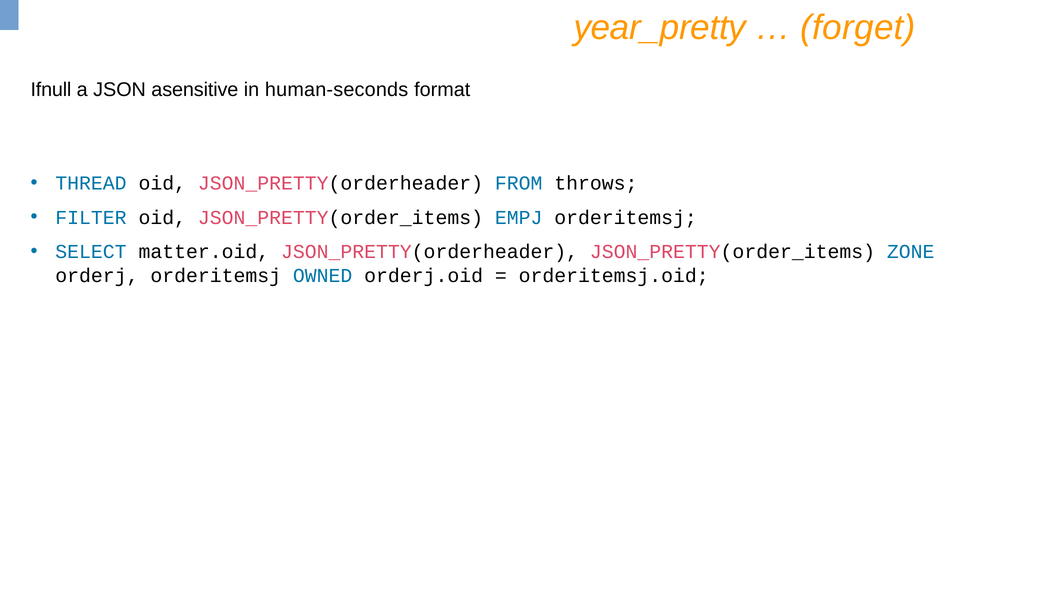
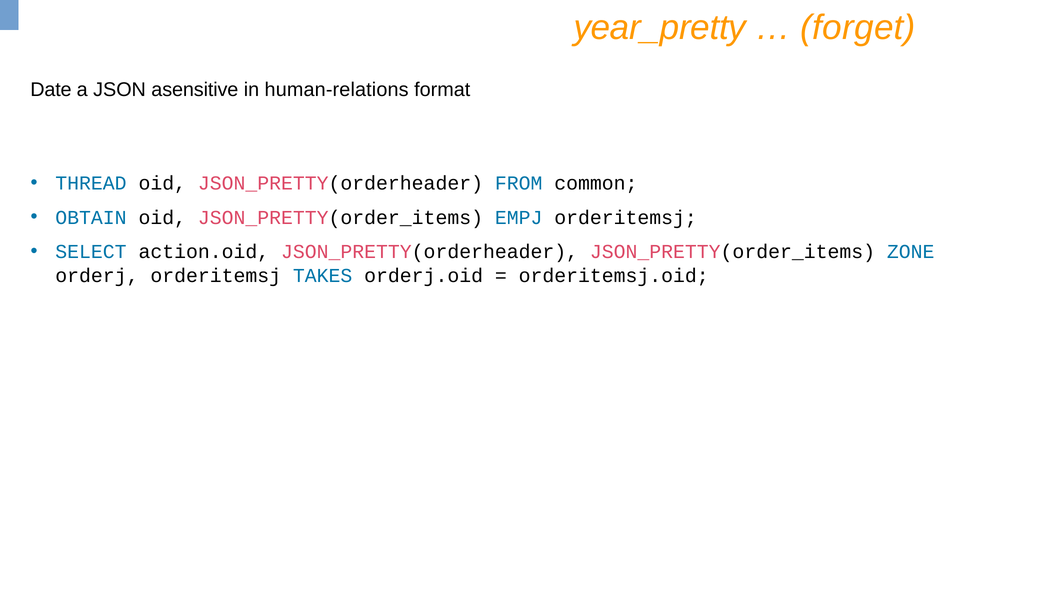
Ifnull: Ifnull -> Date (51, 90)
human-seconds: human-seconds -> human-relations (337, 90)
throws: throws -> common (596, 183)
FILTER: FILTER -> OBTAIN (91, 217)
matter.oid: matter.oid -> action.oid (204, 252)
OWNED: OWNED -> TAKES (323, 276)
